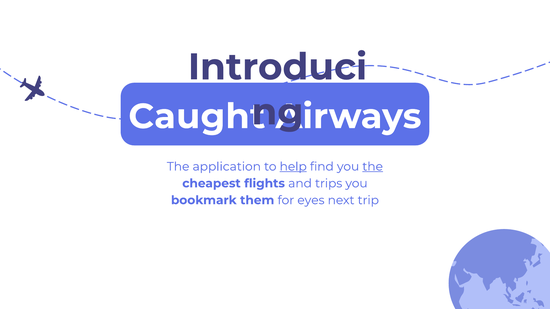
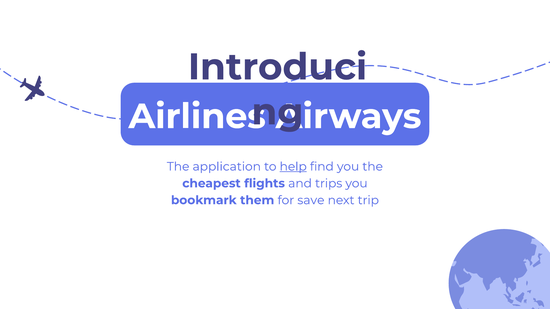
Caught: Caught -> Airlines (197, 117)
the underline: present -> none (373, 167)
eyes: eyes -> save (311, 200)
